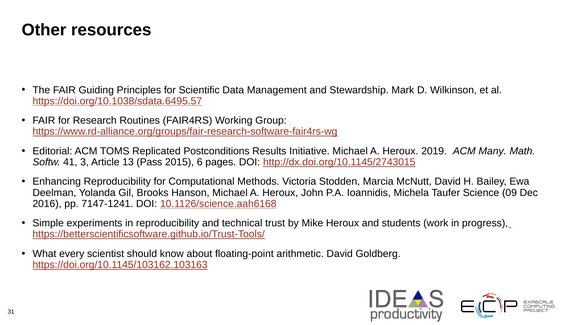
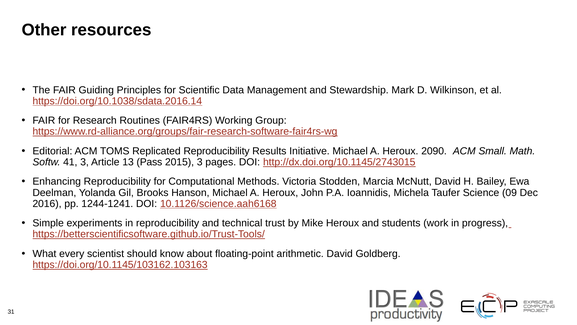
https://doi.org/10.1038/sdata.6495.57: https://doi.org/10.1038/sdata.6495.57 -> https://doi.org/10.1038/sdata.2016.14 (117, 101)
Replicated Postconditions: Postconditions -> Reproducibility (217, 151)
2019: 2019 -> 2090 (434, 151)
Many: Many -> Small (493, 151)
2015 6: 6 -> 3 (200, 162)
7147-1241: 7147-1241 -> 1244-1241 (107, 203)
